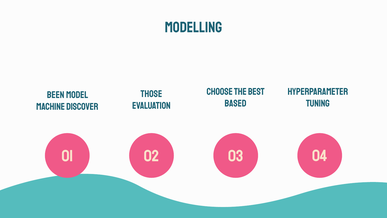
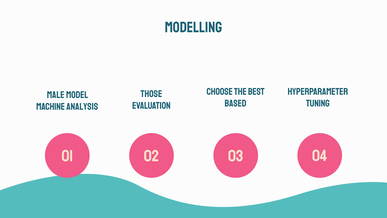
Been: Been -> Male (56, 95)
discover: discover -> analysis (82, 106)
